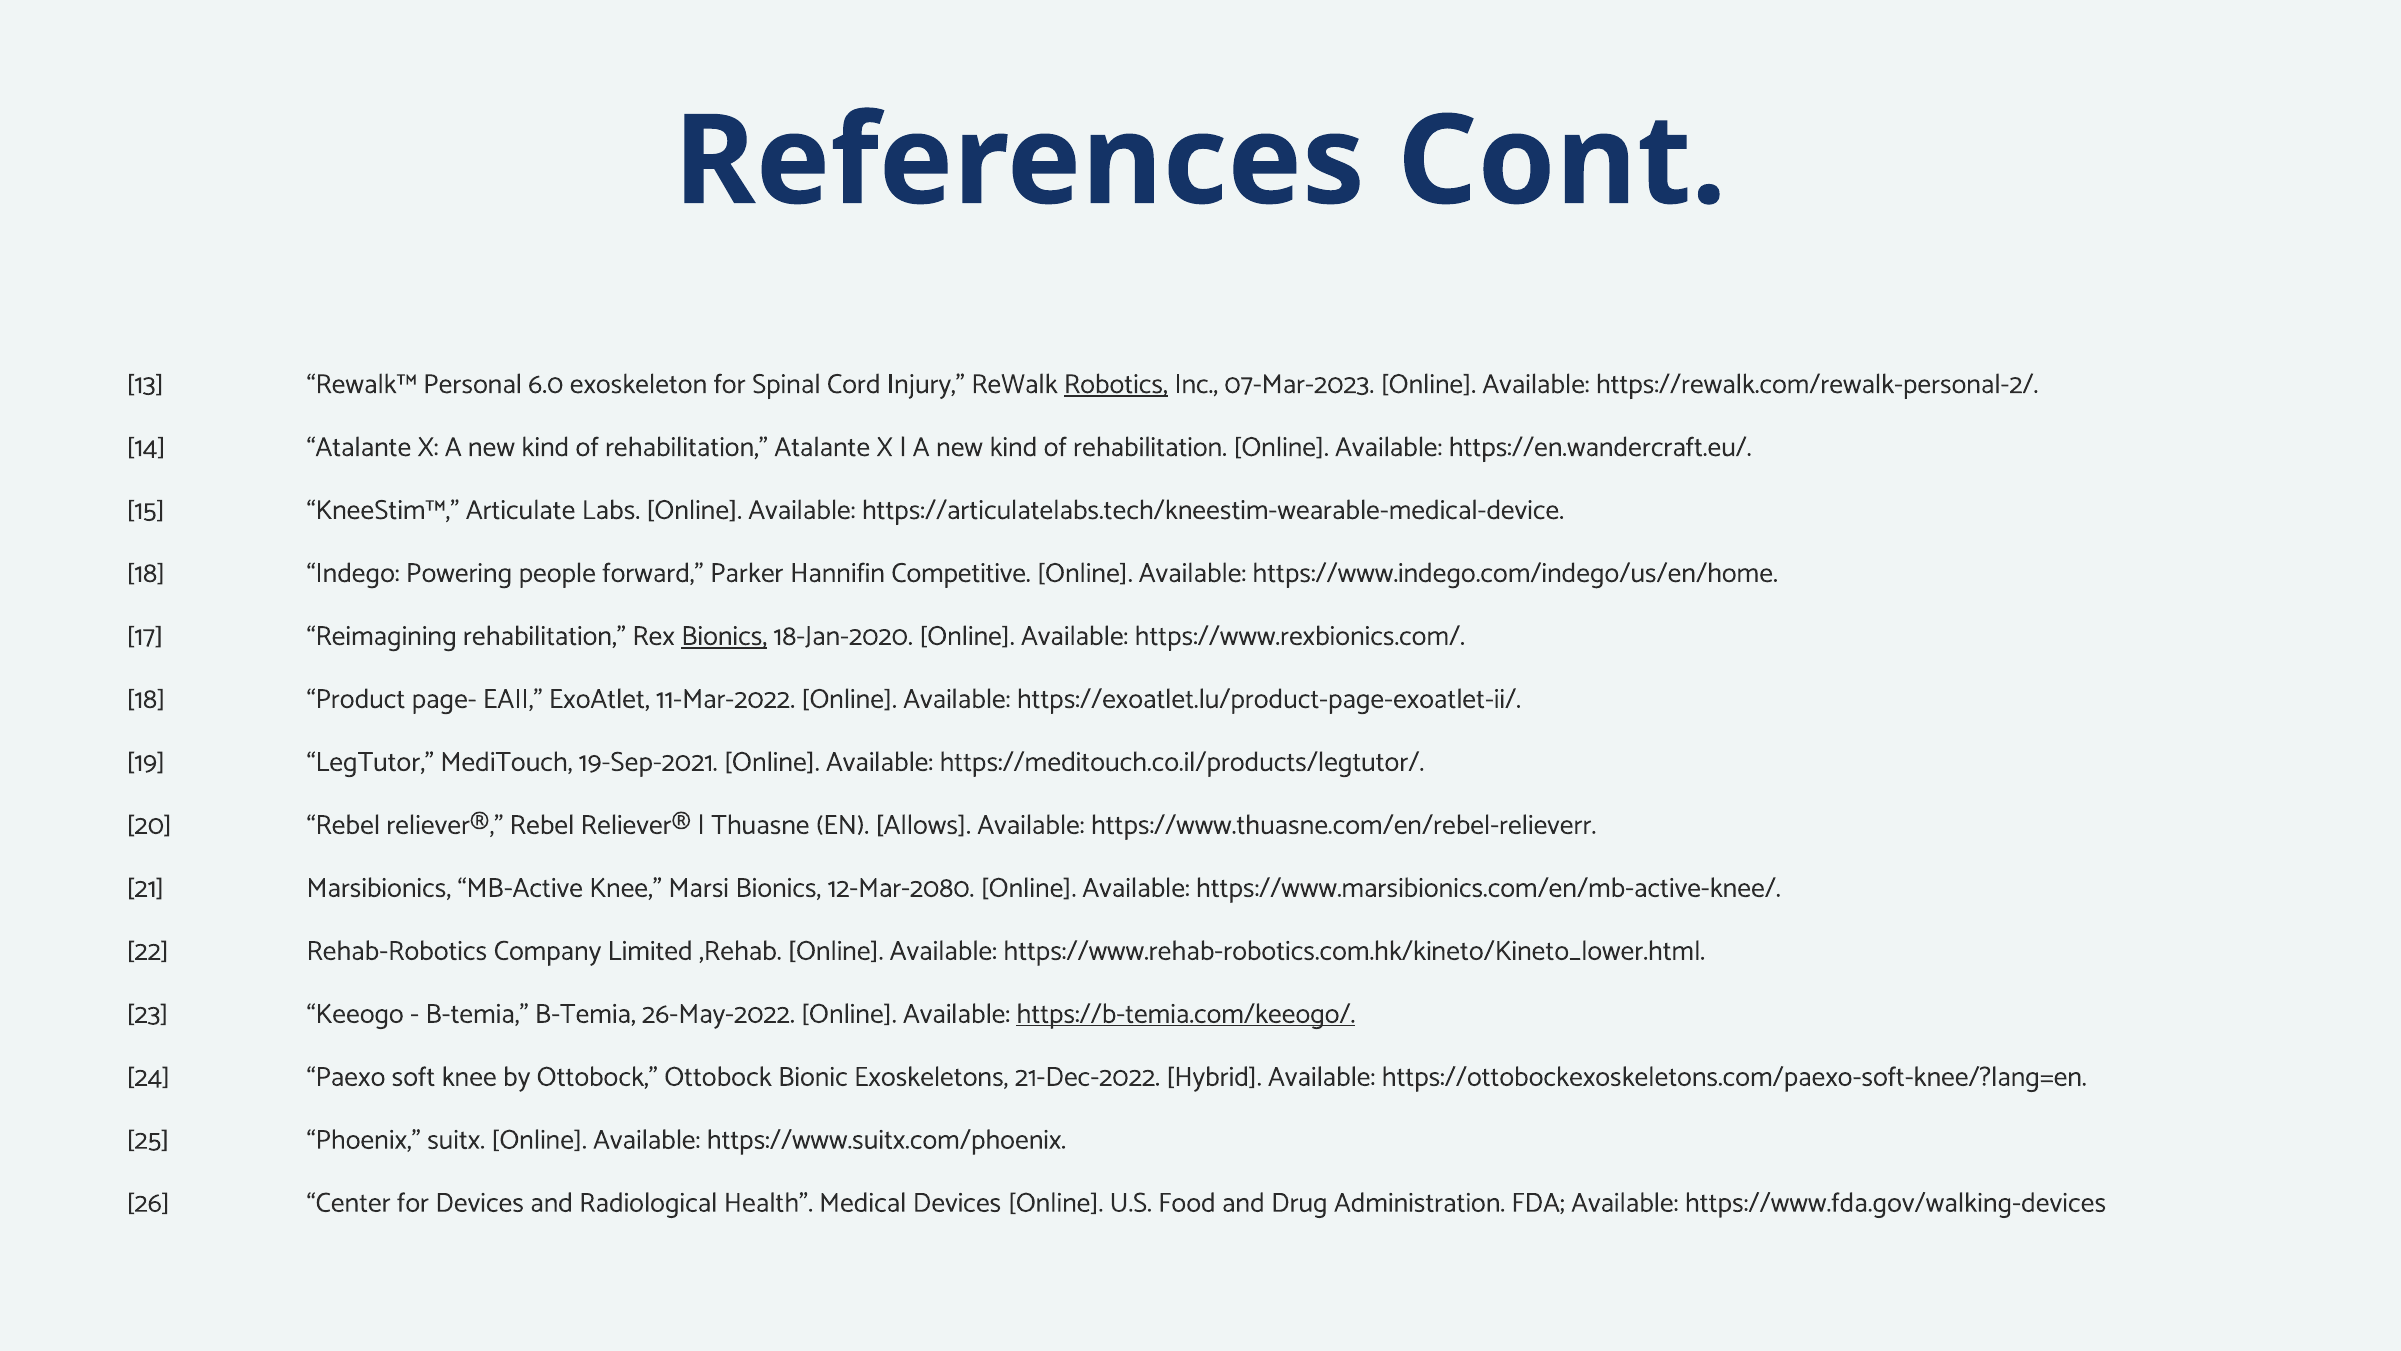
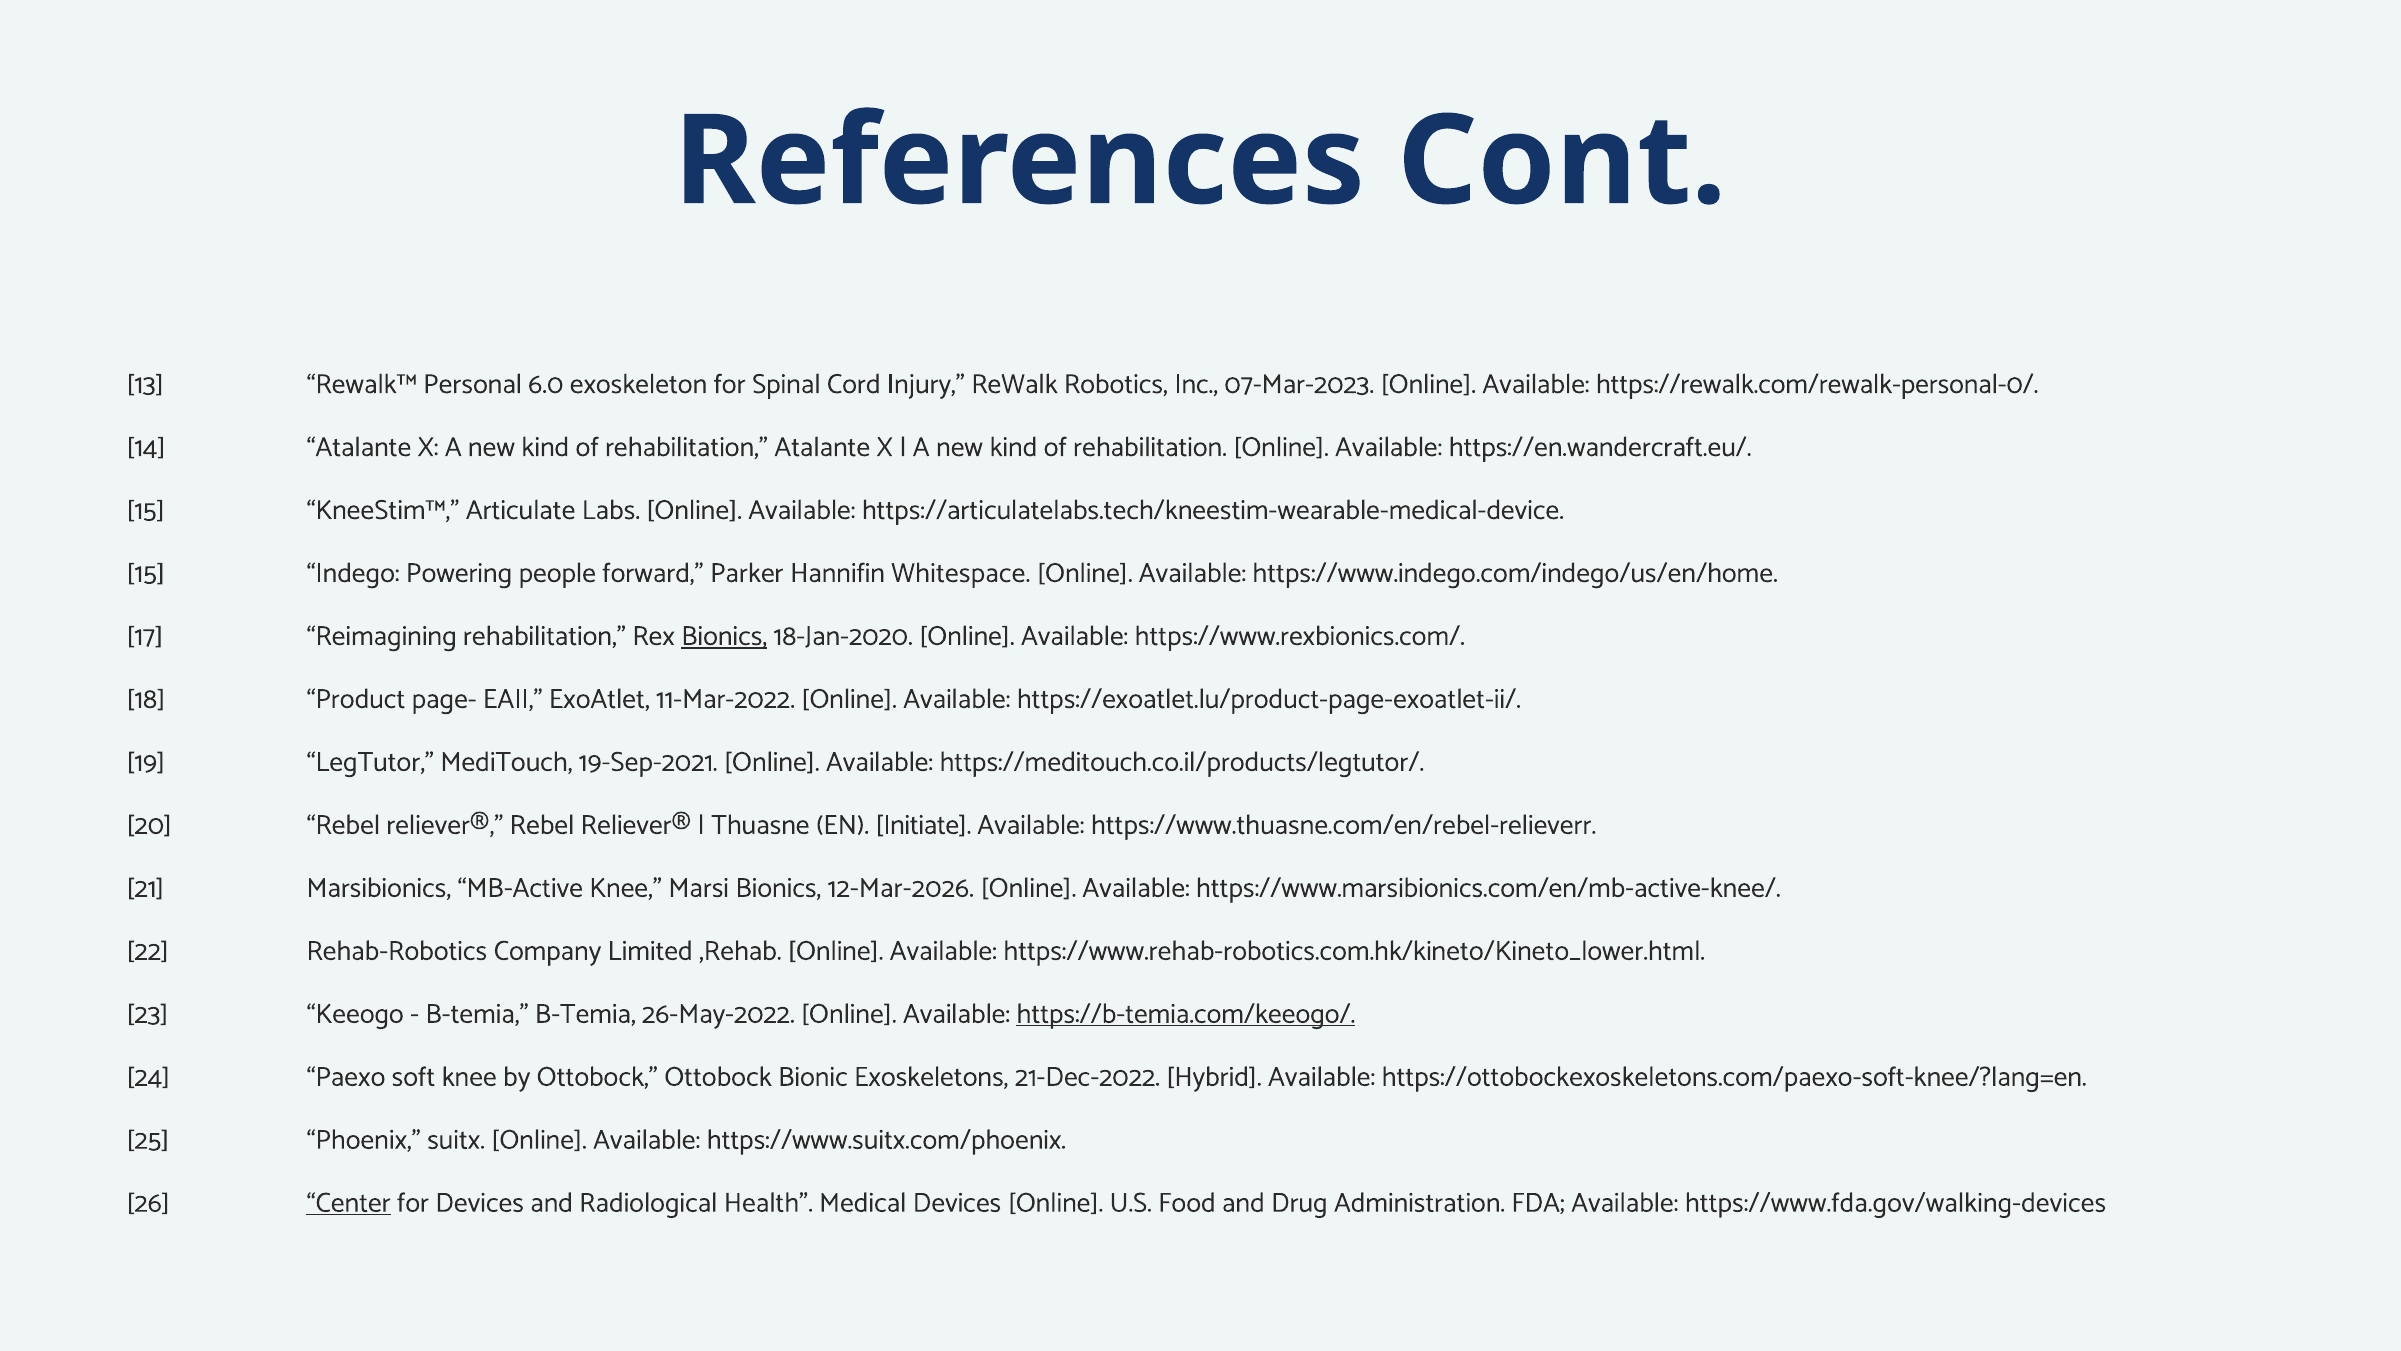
Robotics underline: present -> none (1116, 384)
https://rewalk.com/rewalk-personal-2/: https://rewalk.com/rewalk-personal-2/ -> https://rewalk.com/rewalk-personal-0/ (1817, 384)
18: 18 -> 15 (146, 573)
Competitive: Competitive -> Whitespace (961, 573)
Allows: Allows -> Initiate (923, 825)
12-Mar-2080: 12-Mar-2080 -> 12-Mar-2026 (901, 887)
Center underline: none -> present (349, 1202)
